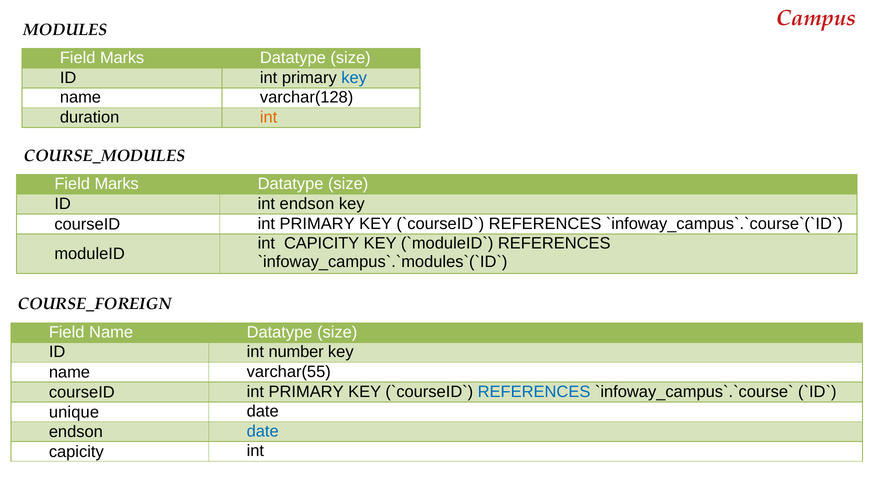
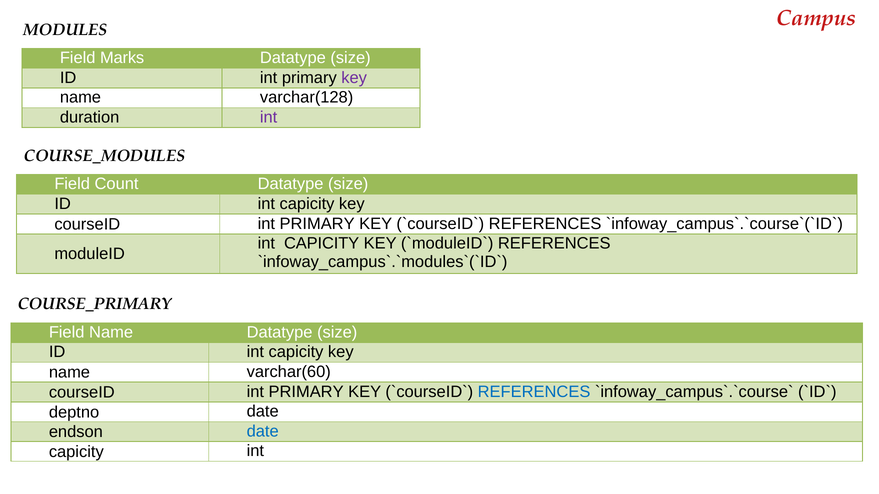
key colour: blue -> purple (354, 78)
int colour: orange -> purple (269, 117)
Marks: Marks -> Count (117, 184)
endson: endson -> capicity (307, 204)
COURSE_FOREIGN: COURSE_FOREIGN -> COURSE_PRIMARY (95, 304)
number: number -> capicity (296, 352)
varchar(55: varchar(55 -> varchar(60 (289, 372)
unique: unique -> deptno (74, 412)
